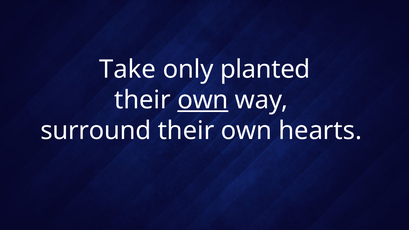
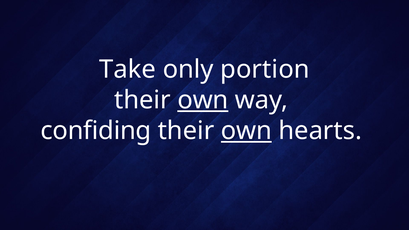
planted: planted -> portion (265, 69)
surround: surround -> confiding (96, 131)
own underline: none -> present (246, 131)
